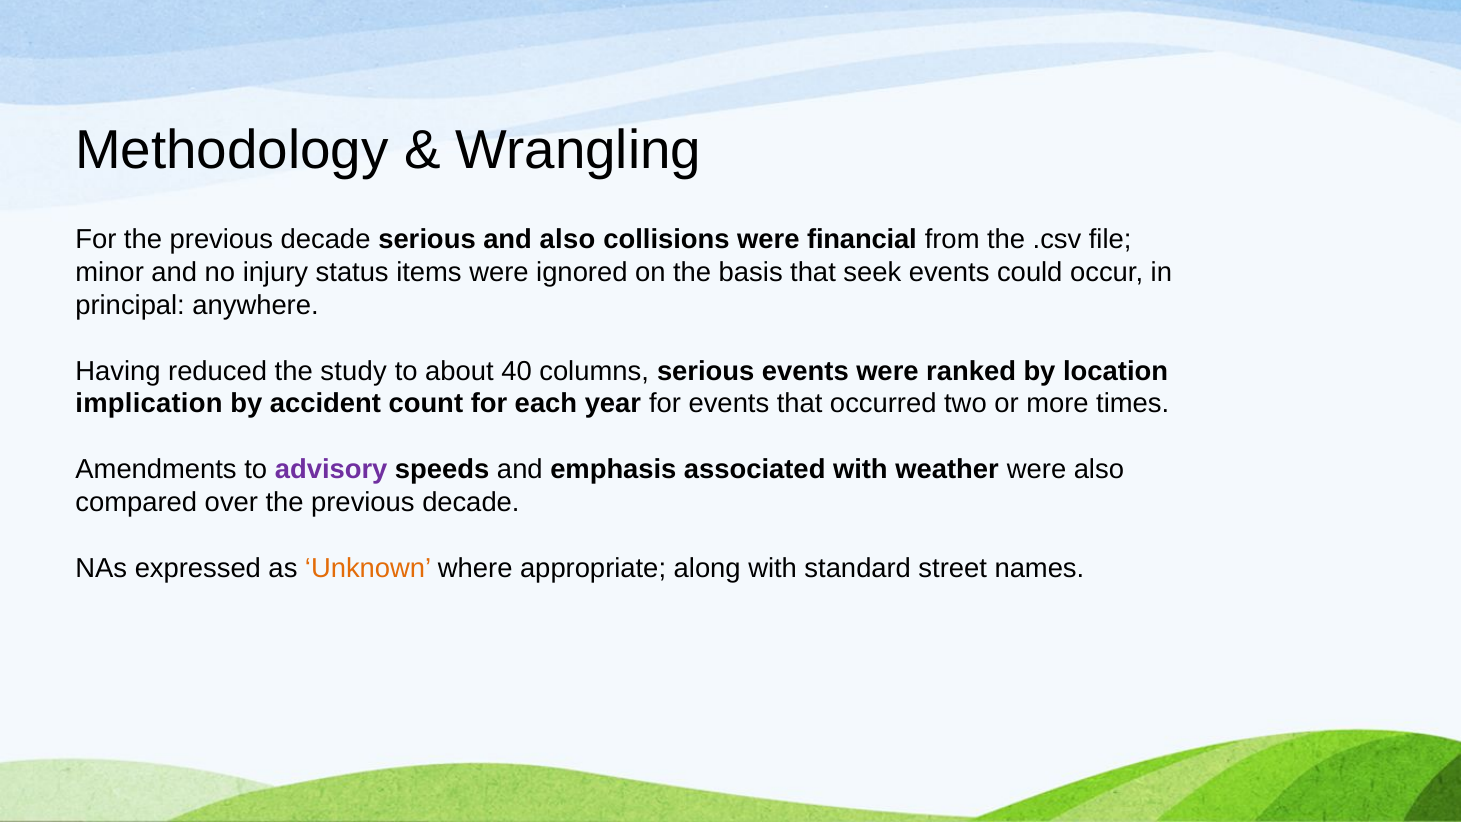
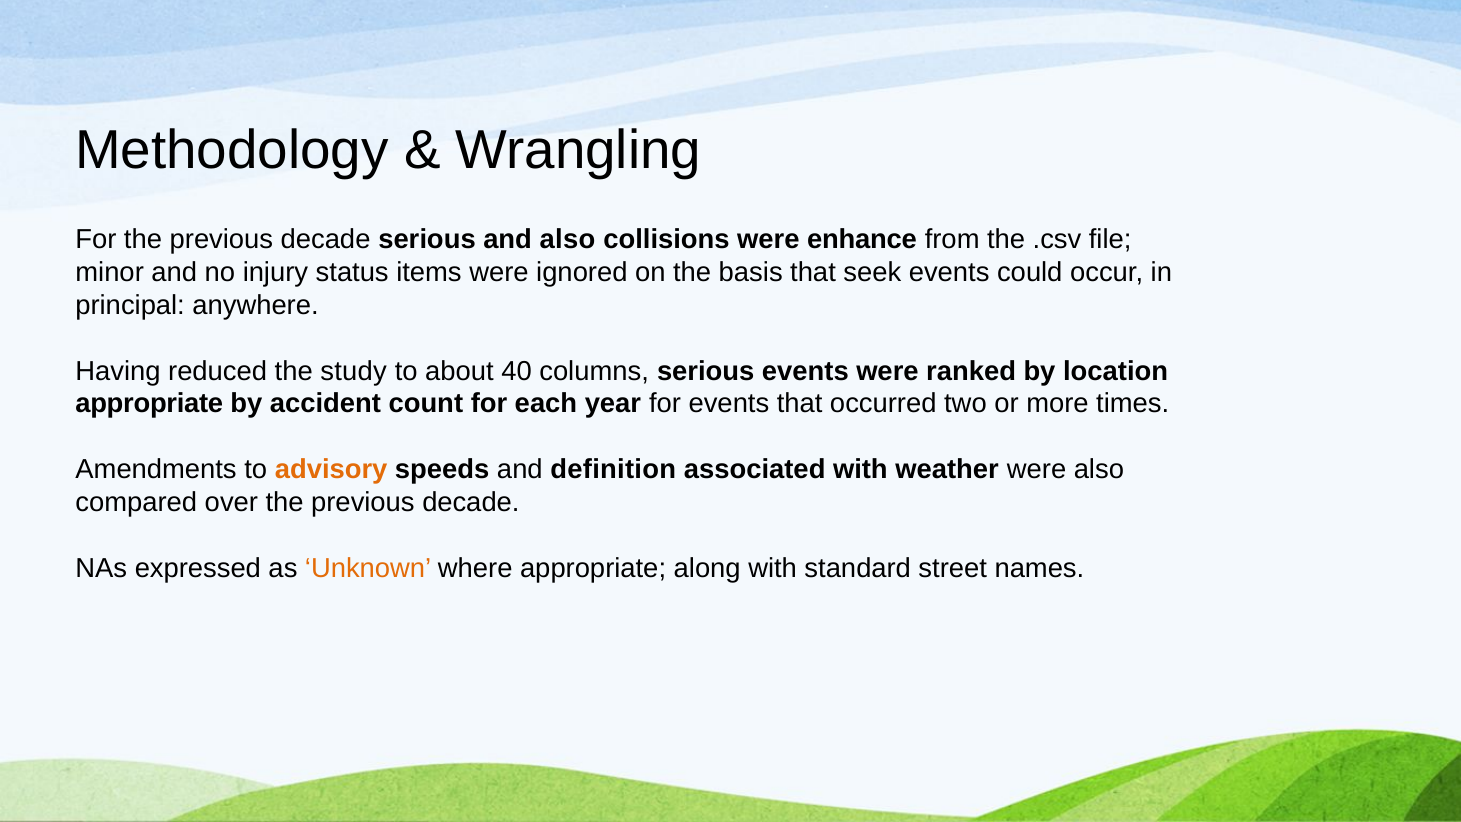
financial: financial -> enhance (862, 239)
implication: implication -> appropriate (149, 404)
advisory colour: purple -> orange (331, 470)
emphasis: emphasis -> definition (613, 470)
